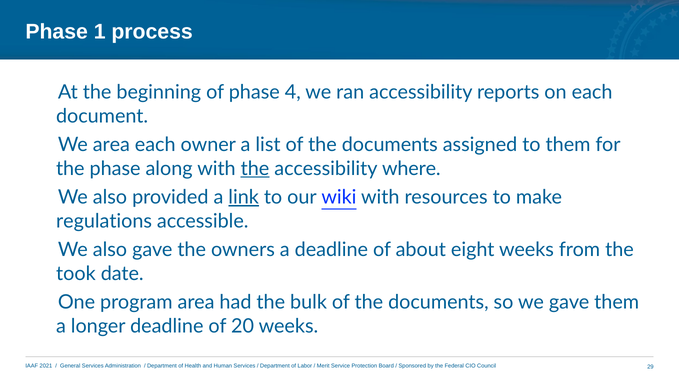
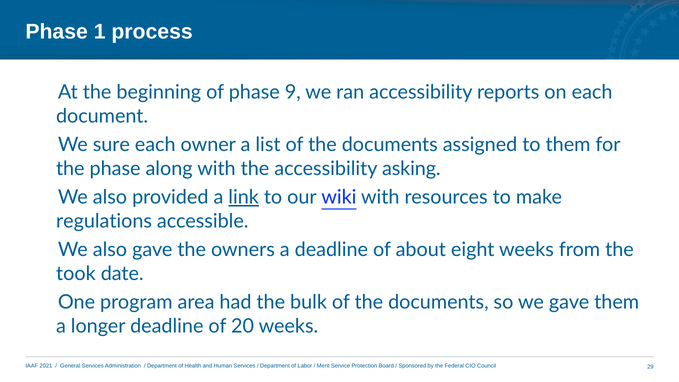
4: 4 -> 9 (293, 92)
area: area -> sure (111, 145)
the underline: present -> none (255, 168)
where: where -> asking (411, 168)
